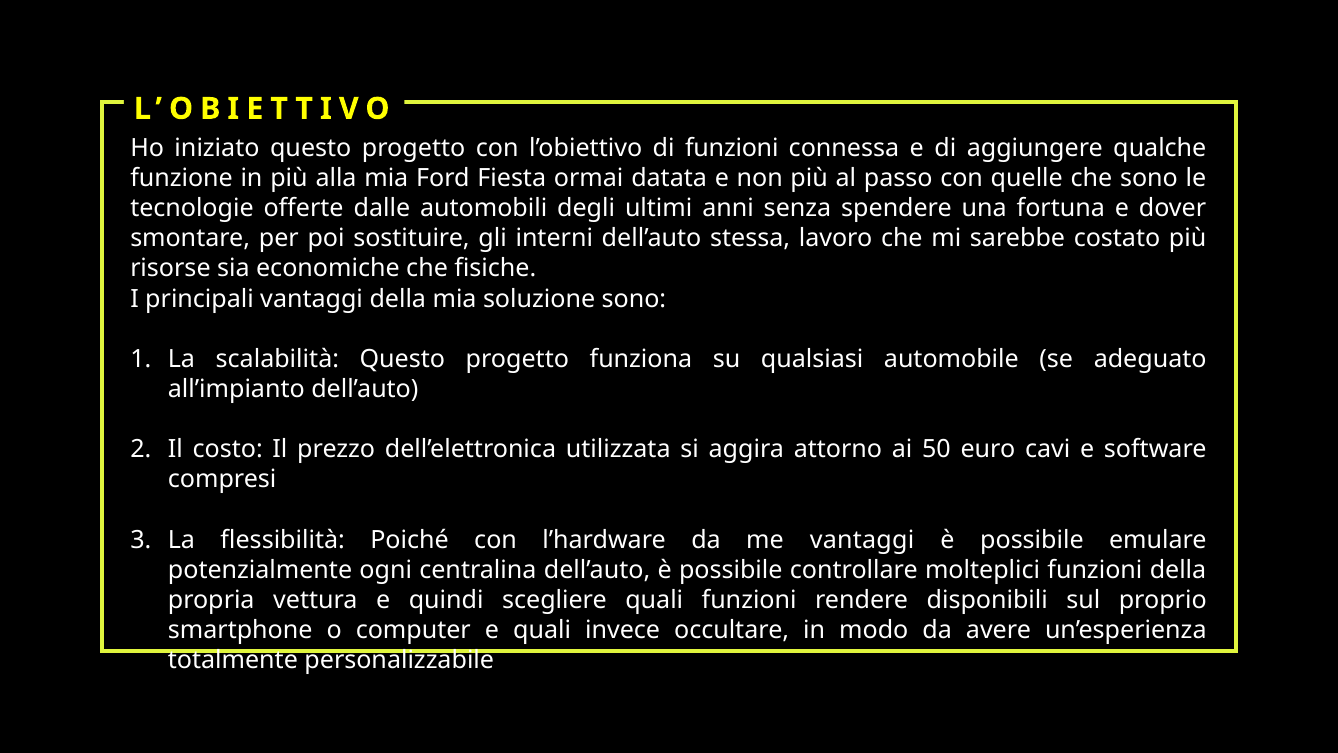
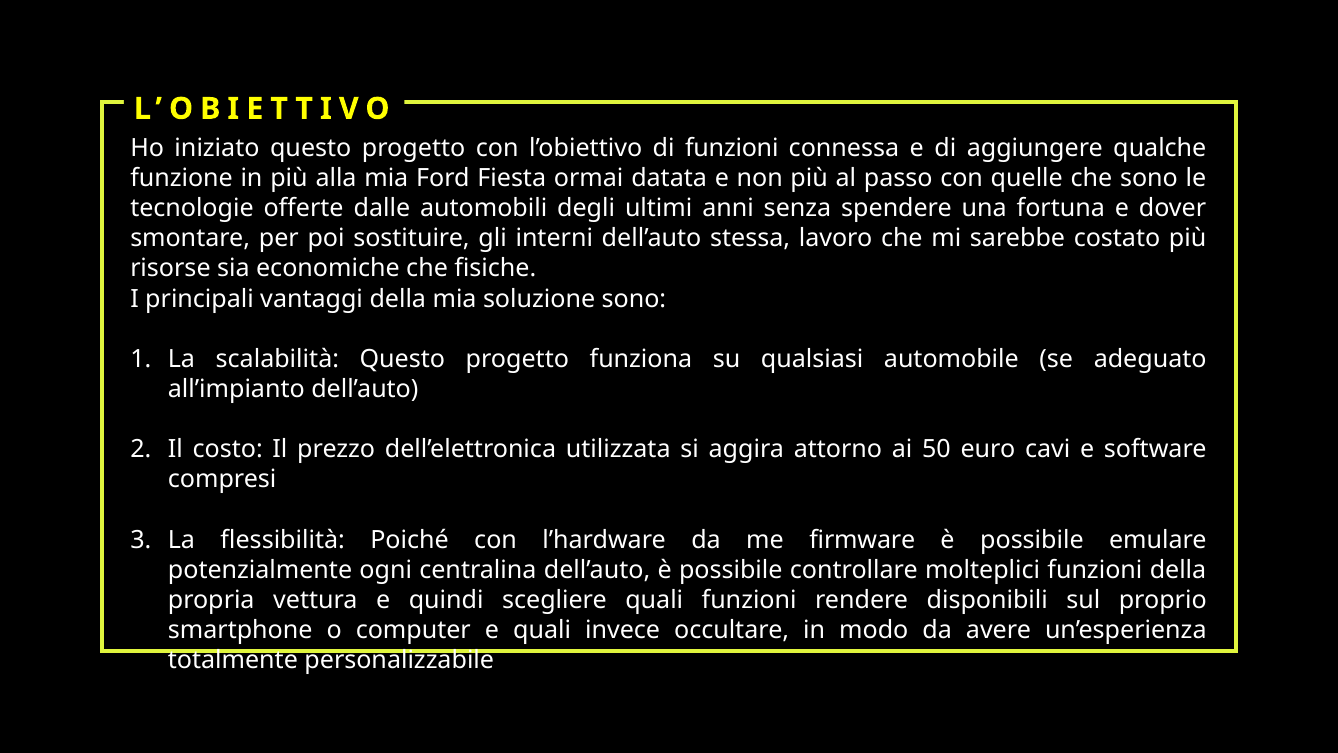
me vantaggi: vantaggi -> firmware (862, 539)
